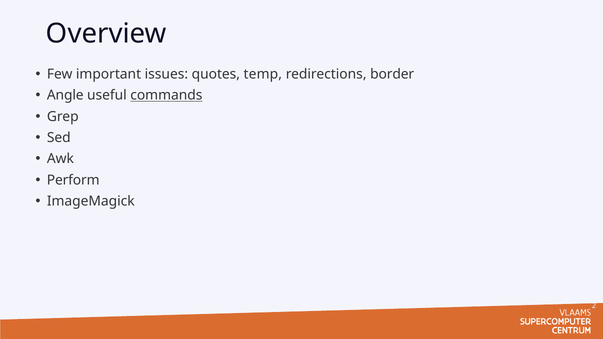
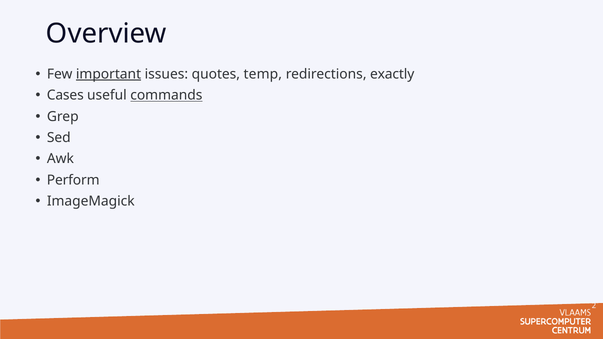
important underline: none -> present (109, 74)
border: border -> exactly (392, 74)
Angle: Angle -> Cases (65, 95)
